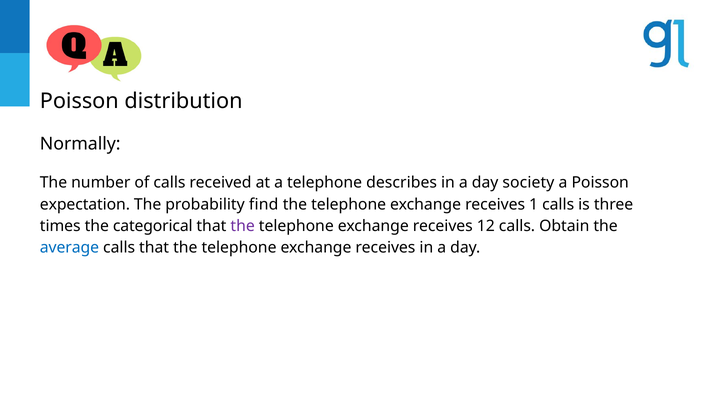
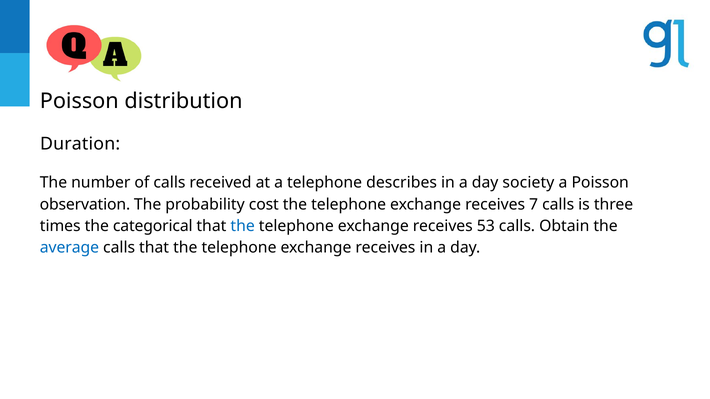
Normally: Normally -> Duration (80, 144)
expectation: expectation -> observation (85, 205)
find: find -> cost (264, 205)
1: 1 -> 7 (534, 205)
the colour: purple -> blue (243, 226)
12: 12 -> 53 (486, 226)
